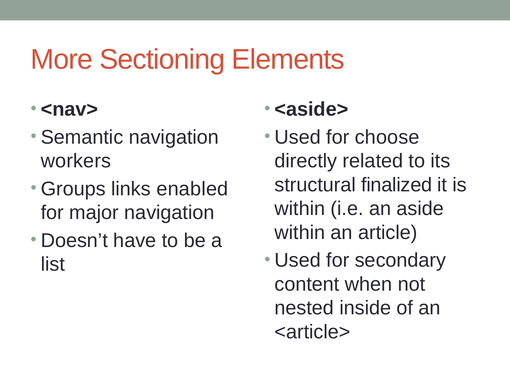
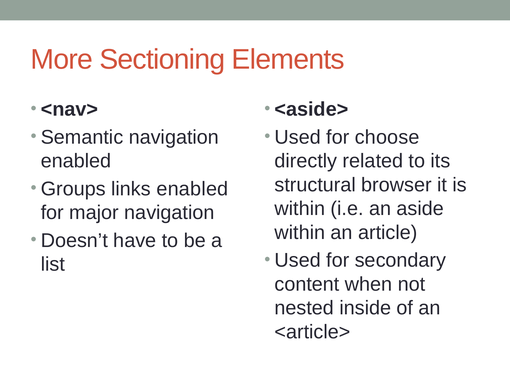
workers: workers -> enabled (76, 161)
finalized: finalized -> browser (397, 185)
